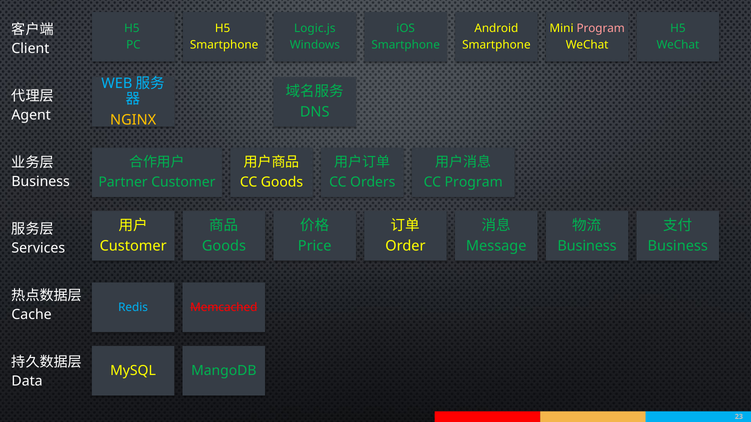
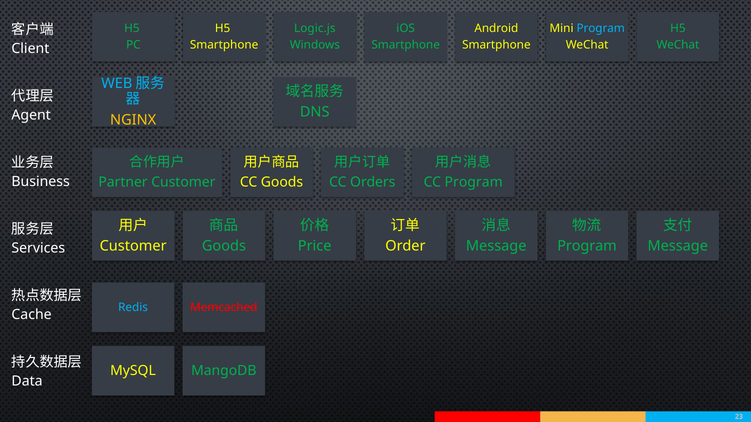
Program colour: pink -> light blue (601, 28)
Business: Business -> Program (587, 246)
Business: Business -> Message (678, 246)
